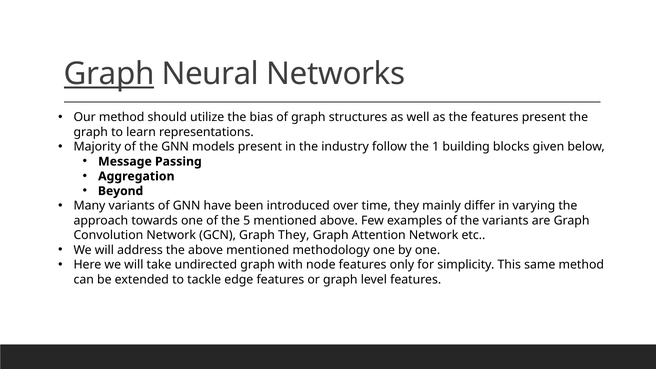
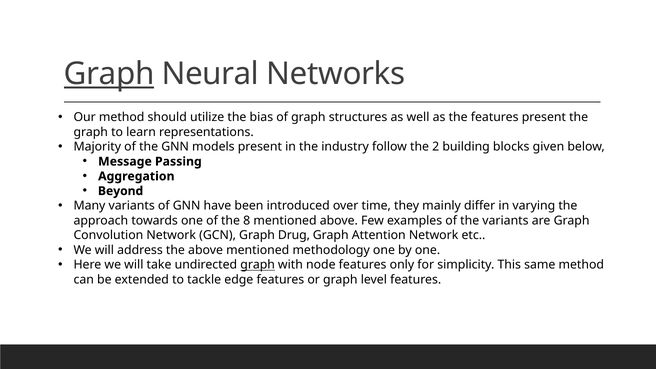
1: 1 -> 2 (436, 147)
5: 5 -> 8 (247, 221)
Graph They: They -> Drug (294, 235)
graph underline: none -> present (258, 265)
